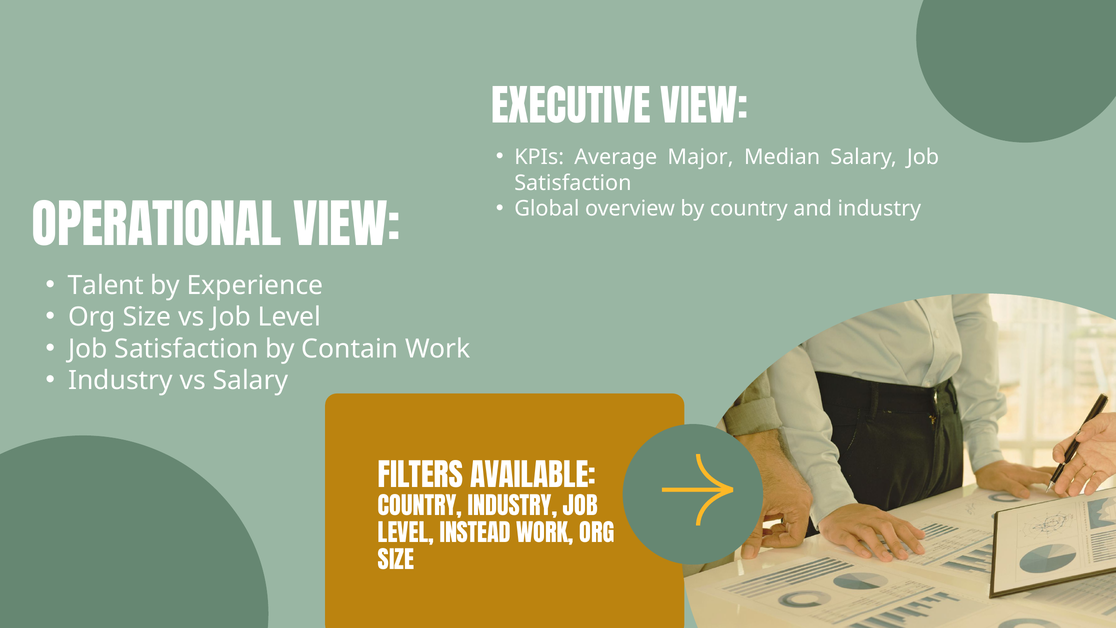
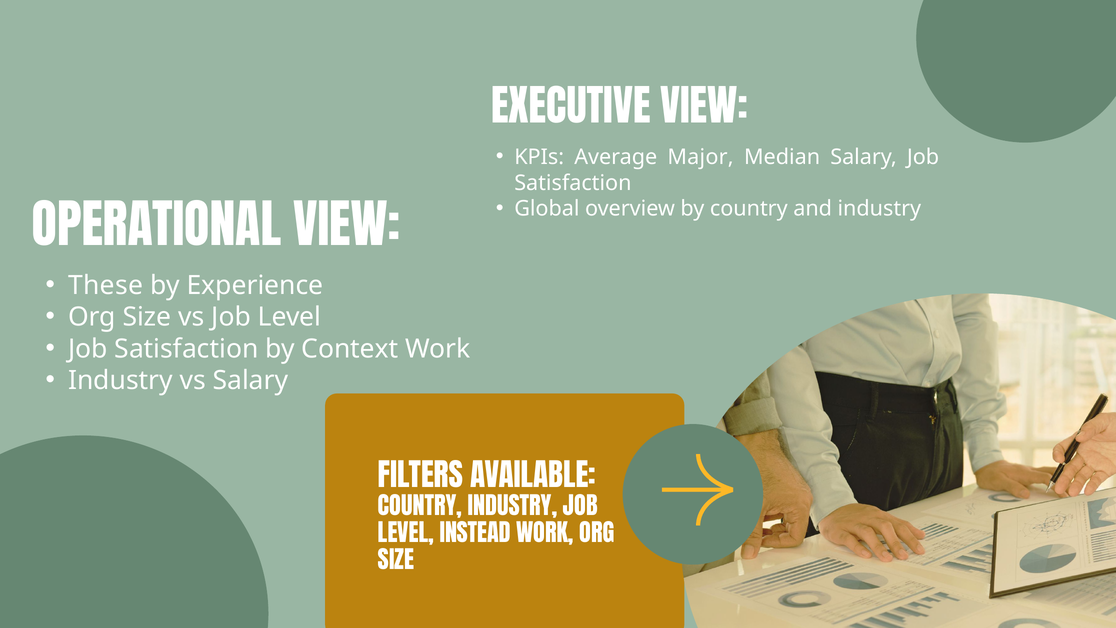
Talent: Talent -> These (106, 285)
Contain: Contain -> Context (350, 349)
